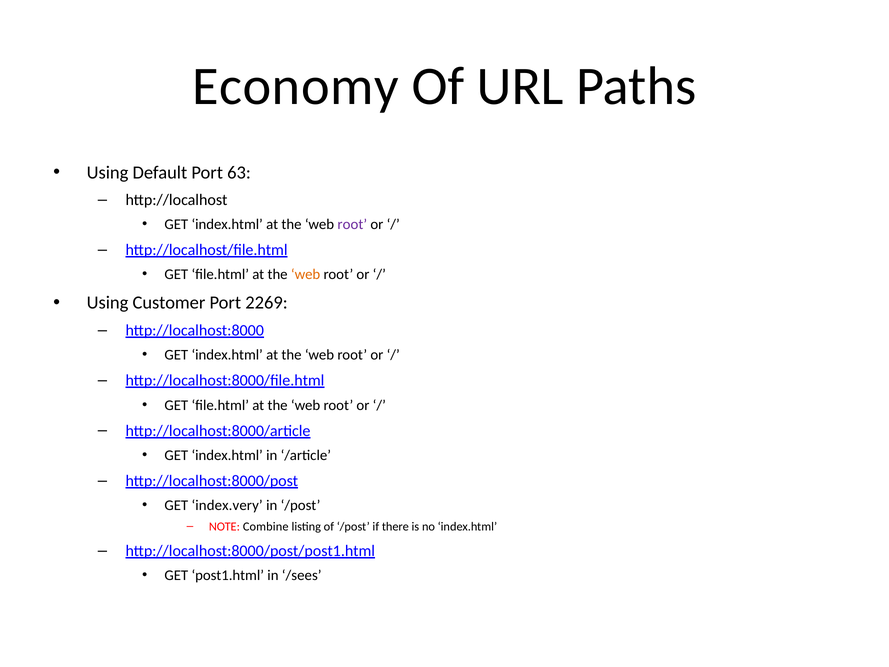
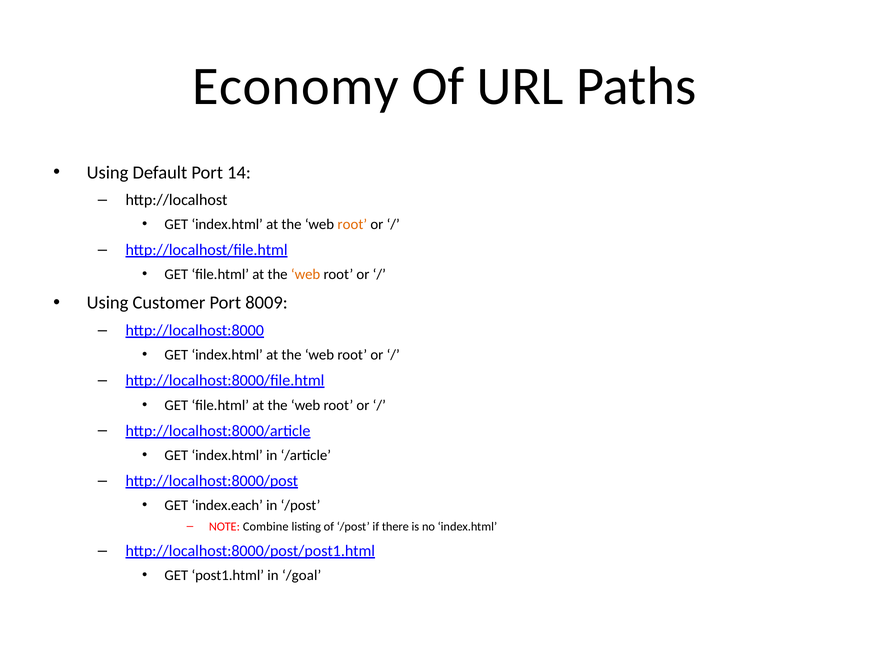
63: 63 -> 14 (239, 172)
root colour: purple -> orange (352, 224)
2269: 2269 -> 8009 (267, 303)
index.very: index.very -> index.each (227, 505)
/sees: /sees -> /goal (302, 575)
